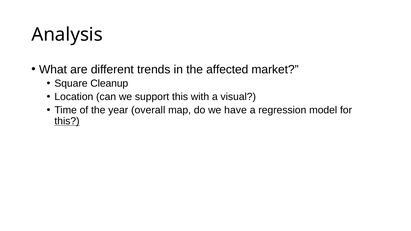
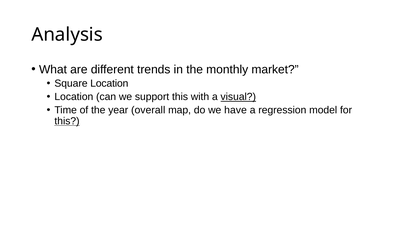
affected: affected -> monthly (227, 69)
Square Cleanup: Cleanup -> Location (109, 84)
visual underline: none -> present (238, 97)
